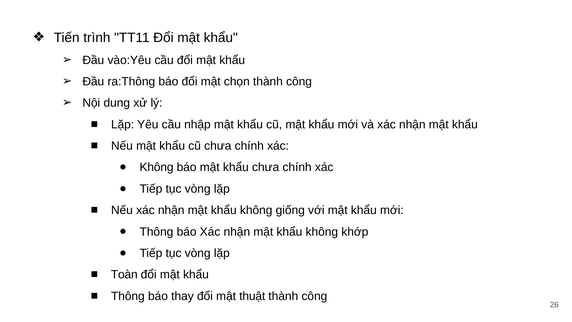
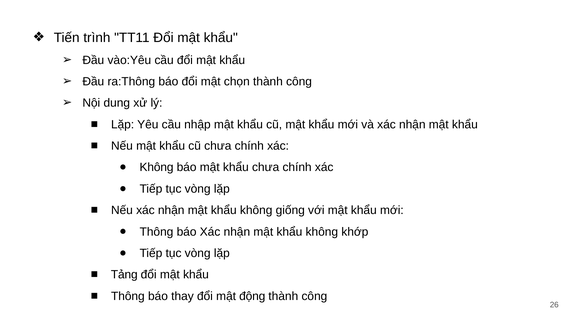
Toàn: Toàn -> Tảng (124, 274)
thuật: thuật -> động (252, 296)
